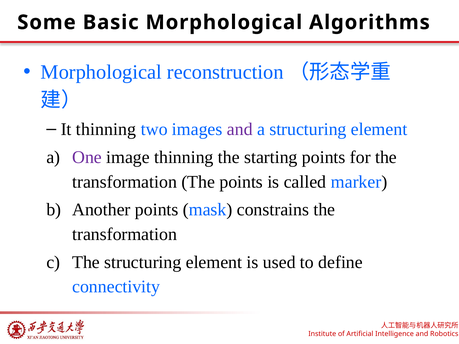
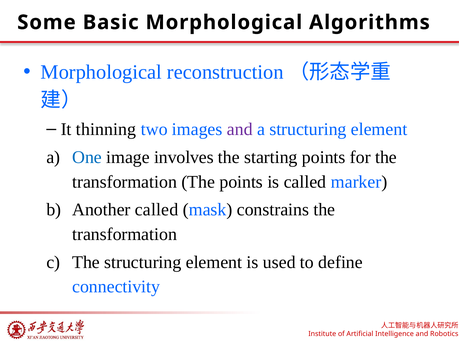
One colour: purple -> blue (87, 157)
image thinning: thinning -> involves (184, 157)
Another points: points -> called (157, 210)
